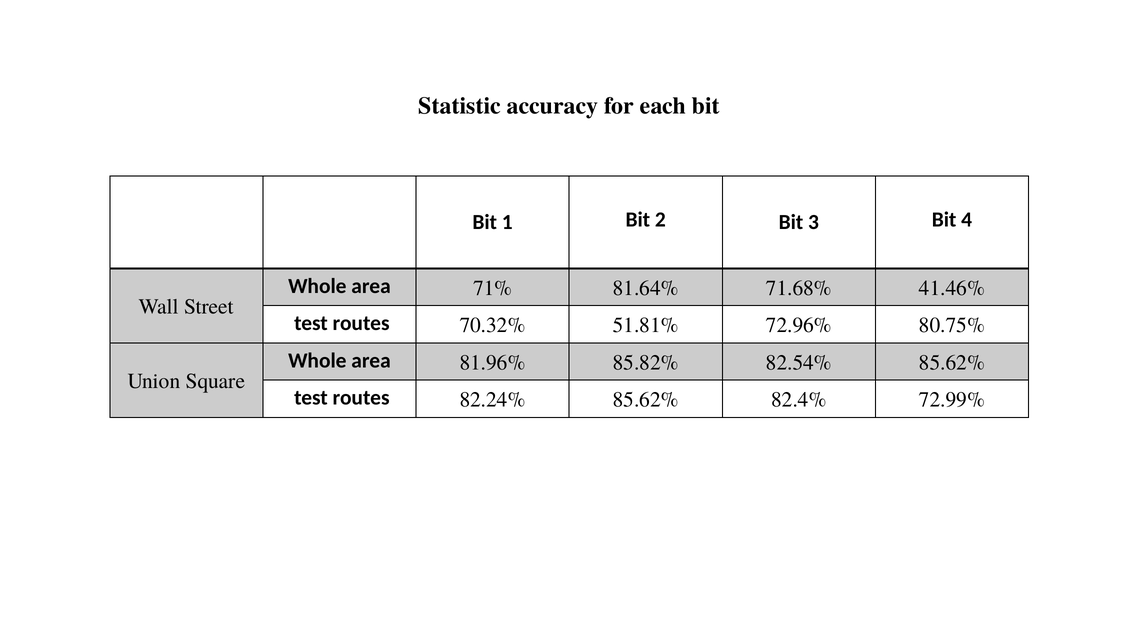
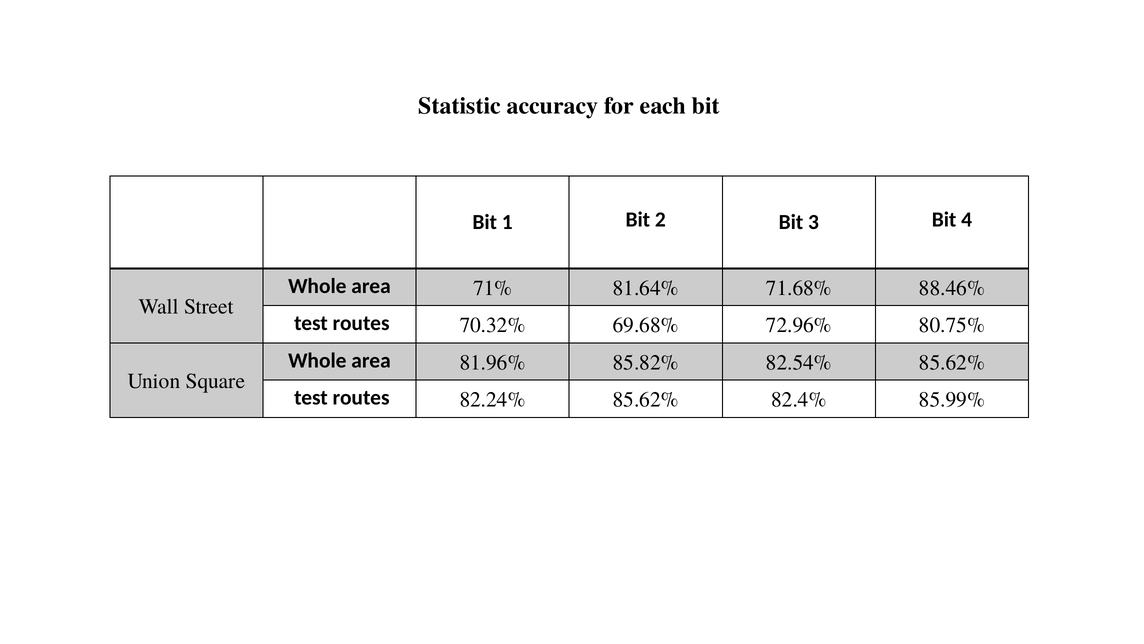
41.46%: 41.46% -> 88.46% (952, 288)
51.81%: 51.81% -> 69.68% (646, 325)
72.99%: 72.99% -> 85.99% (952, 400)
